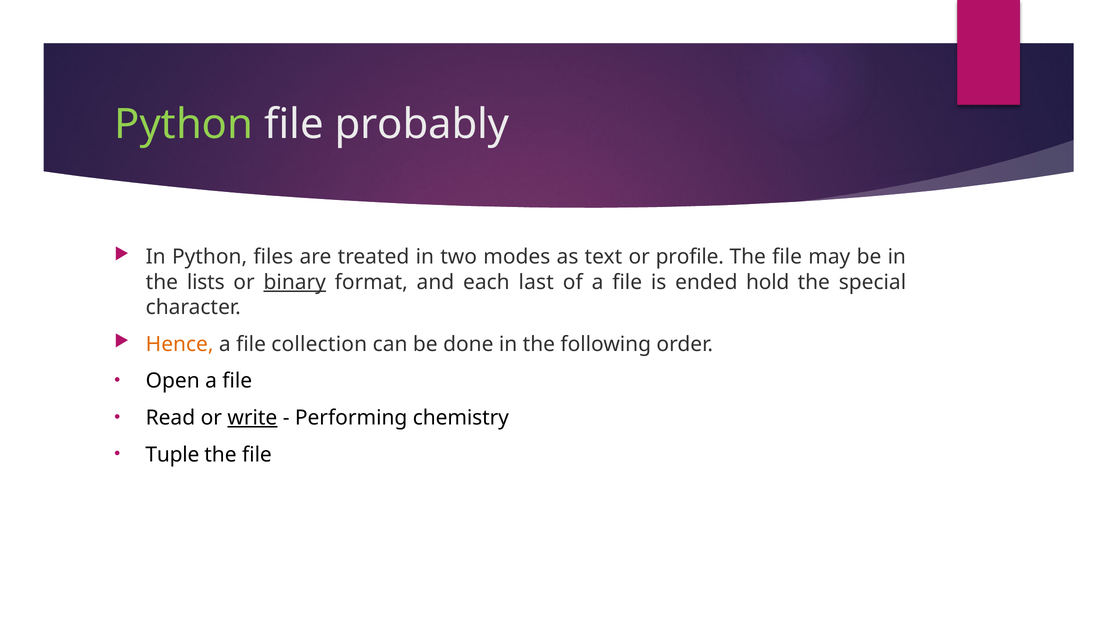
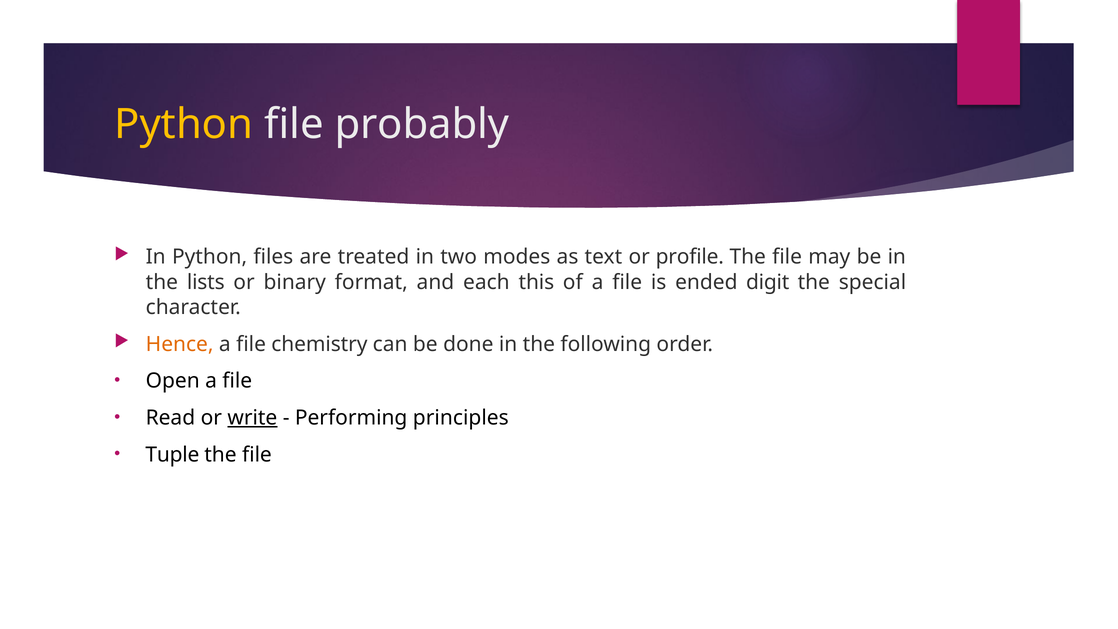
Python colour: light green -> yellow (184, 125)
binary underline: present -> none (295, 282)
last: last -> this (536, 282)
hold: hold -> digit (768, 282)
collection: collection -> chemistry (319, 344)
chemistry: chemistry -> principles (461, 418)
